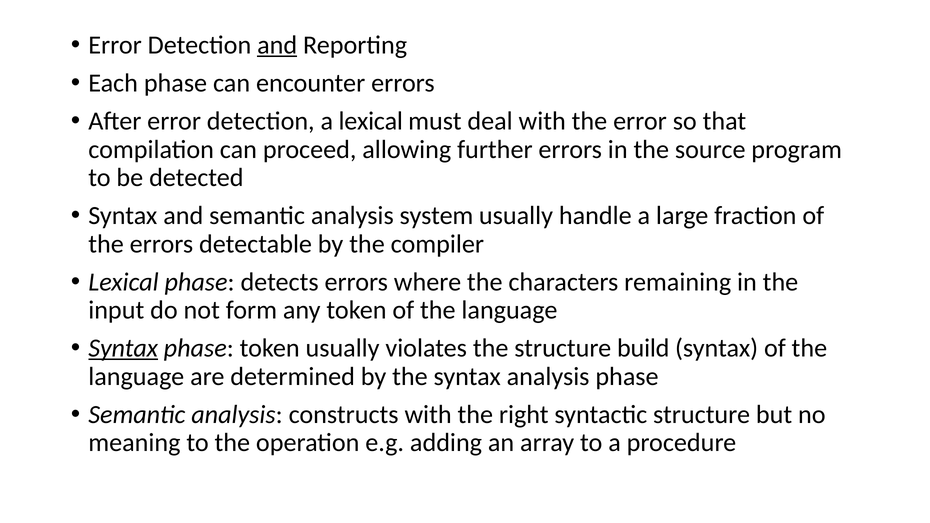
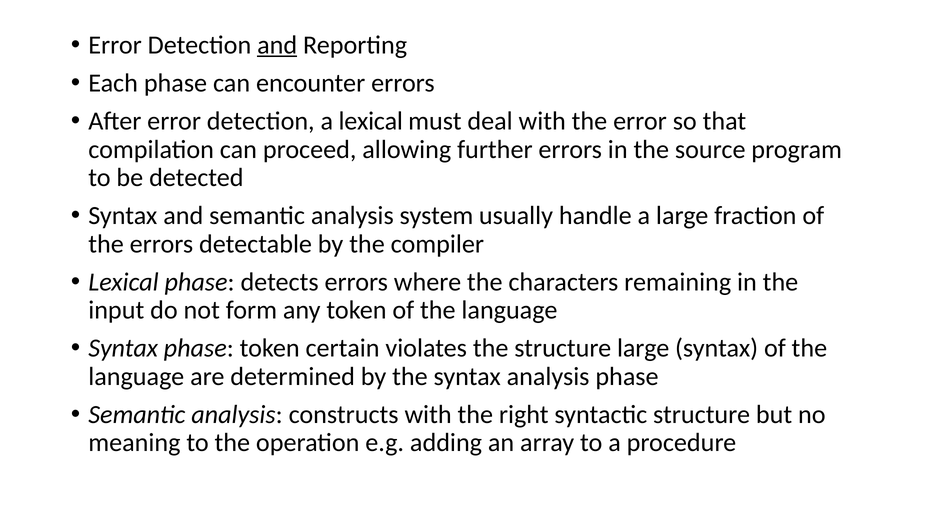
Syntax underline: present -> none (123, 348)
token usually: usually -> certain (343, 348)
structure build: build -> large (643, 348)
